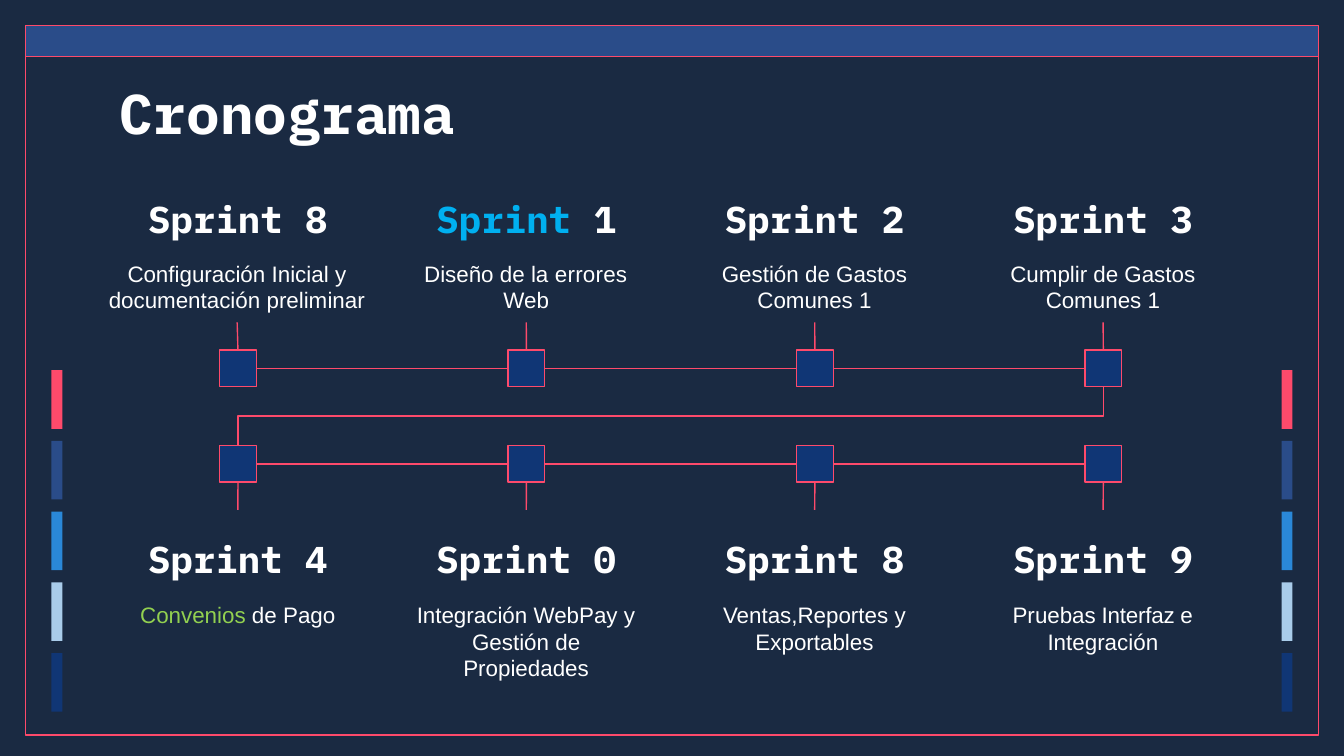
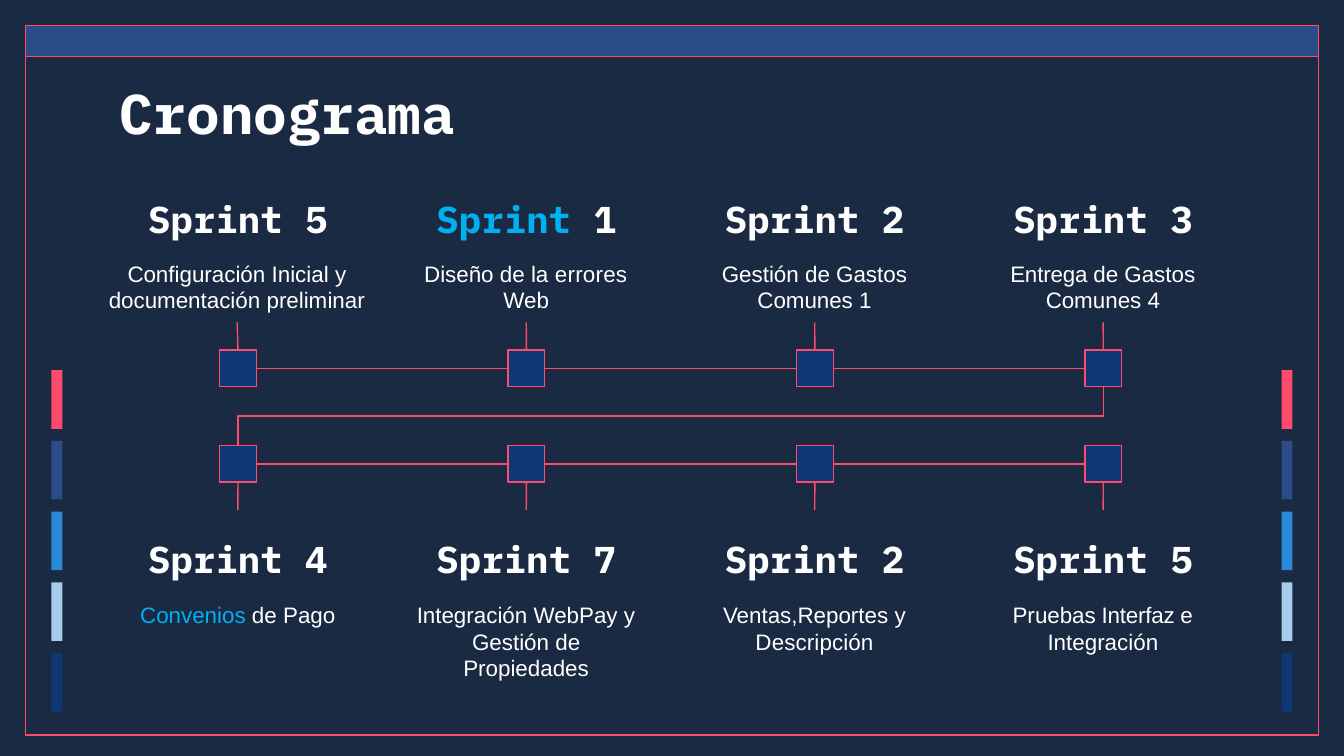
8: 8 -> 5 (316, 221)
Cumplir: Cumplir -> Entrega (1049, 275)
1: 1 -> 4 (1154, 302)
0: 0 -> 7 (605, 561)
8: 8 -> 2 (893, 561)
9: 9 -> 5 (1182, 561)
Convenios colour: light green -> light blue (193, 616)
Exportables: Exportables -> Descripción (814, 643)
